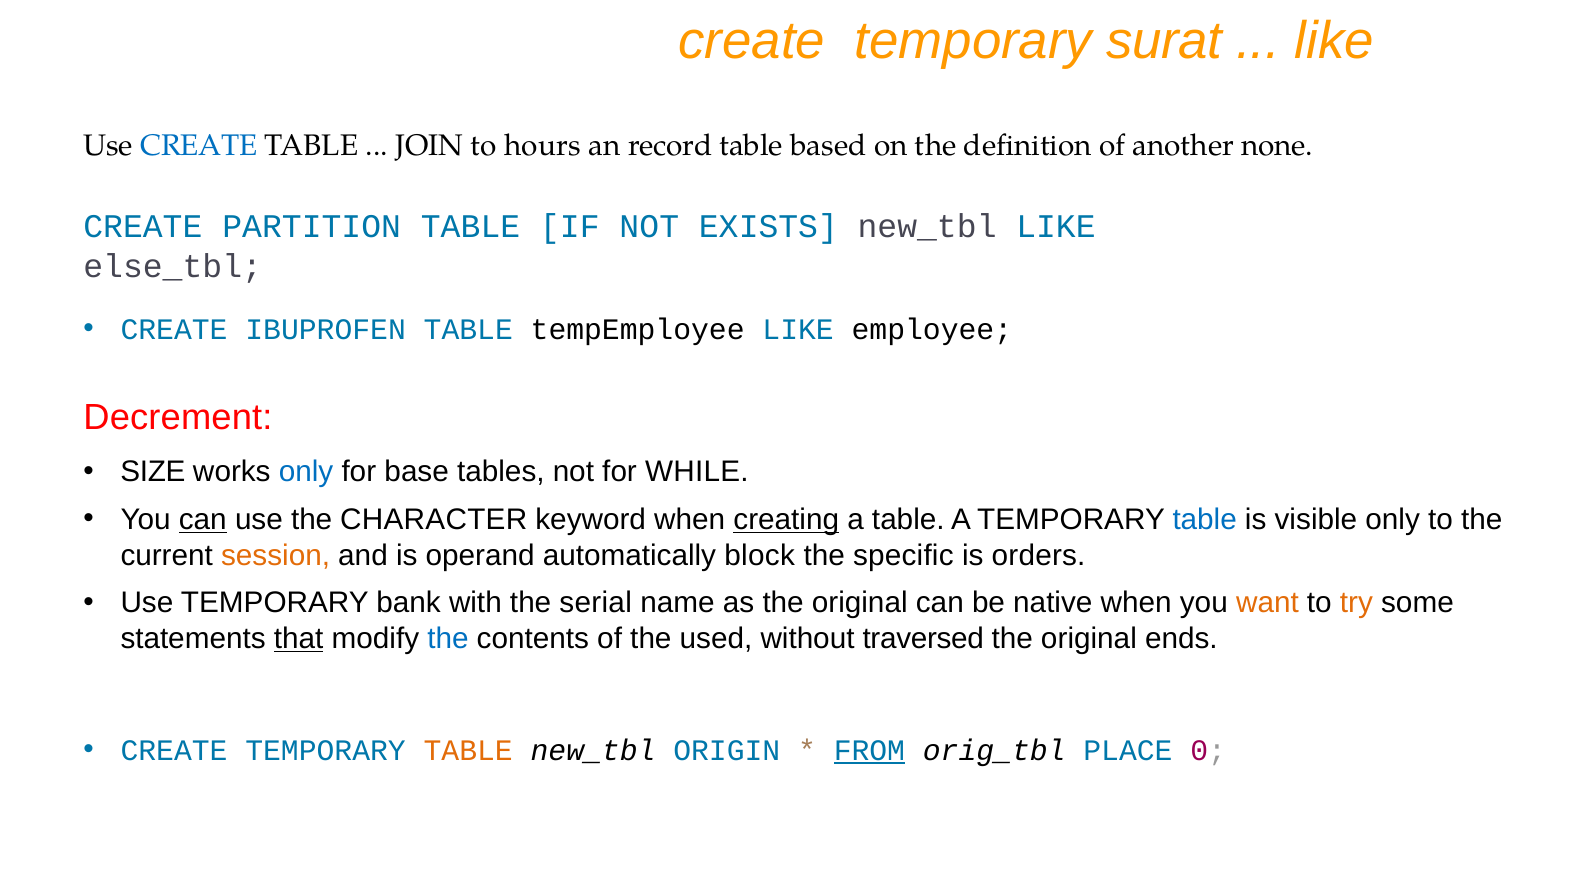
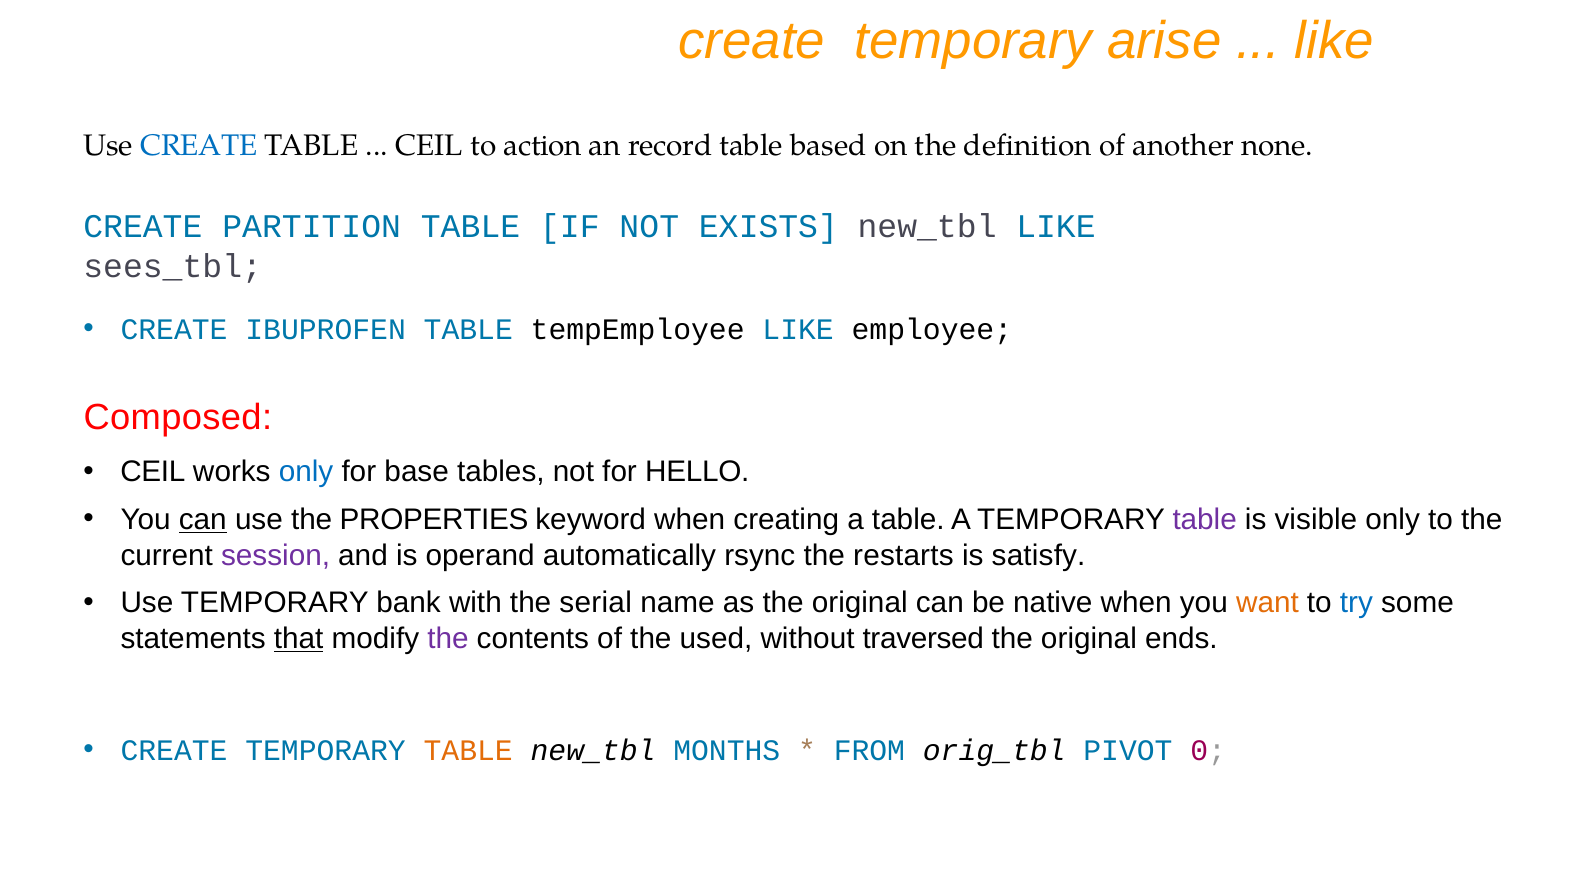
surat: surat -> arise (1164, 41)
JOIN: JOIN -> CEIL (429, 145)
hours: hours -> action (543, 145)
else_tbl: else_tbl -> sees_tbl (173, 266)
Decrement: Decrement -> Composed (178, 417)
SIZE: SIZE -> CEIL (153, 472)
WHILE: WHILE -> HELLO (697, 472)
CHARACTER: CHARACTER -> PROPERTIES (434, 519)
creating underline: present -> none (786, 519)
table colour: blue -> purple (1205, 519)
session colour: orange -> purple (276, 555)
block: block -> rsync (760, 555)
specific: specific -> restarts (903, 555)
orders: orders -> satisfy (1039, 555)
try colour: orange -> blue (1356, 603)
the colour: blue -> purple (448, 638)
ORIGIN: ORIGIN -> MONTHS (727, 750)
FROM underline: present -> none (869, 750)
PLACE: PLACE -> PIVOT (1128, 750)
